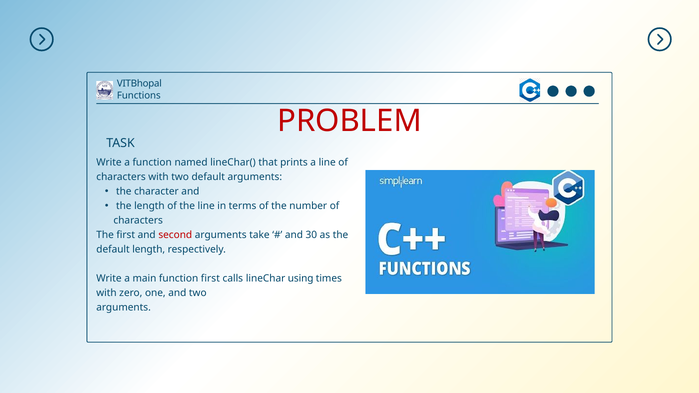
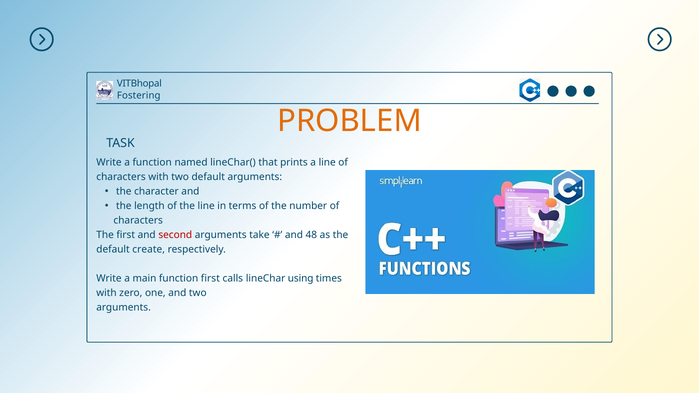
Functions: Functions -> Fostering (139, 95)
PROBLEM colour: red -> orange (350, 121)
30: 30 -> 48 (311, 235)
default length: length -> create (149, 250)
